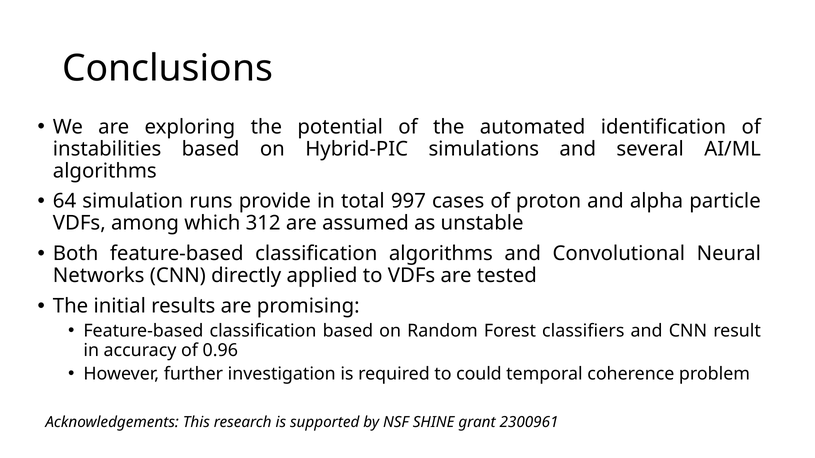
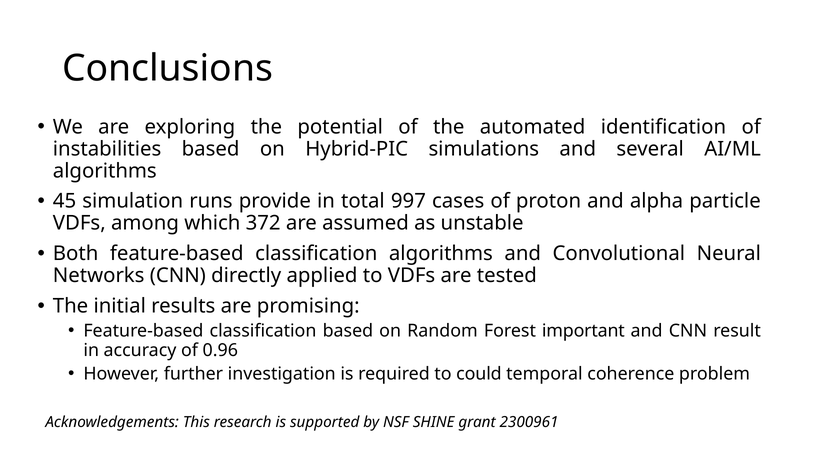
64: 64 -> 45 (65, 201)
312: 312 -> 372 (263, 223)
classifiers: classifiers -> important (583, 331)
